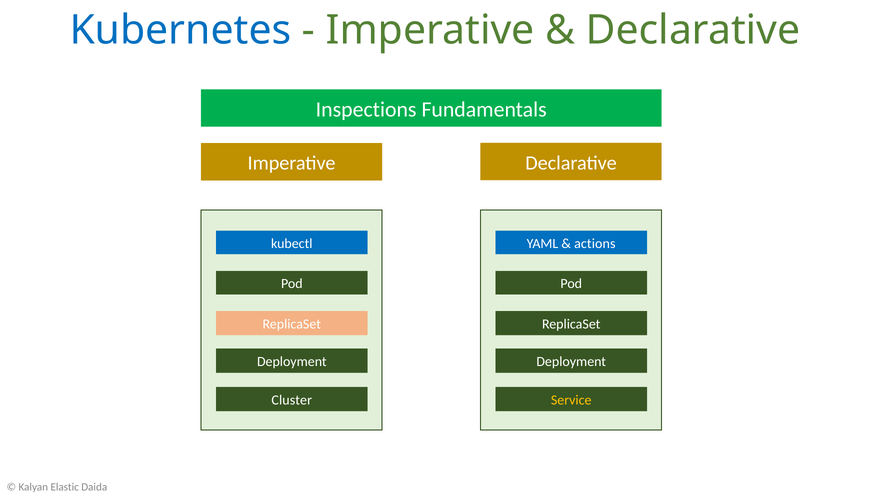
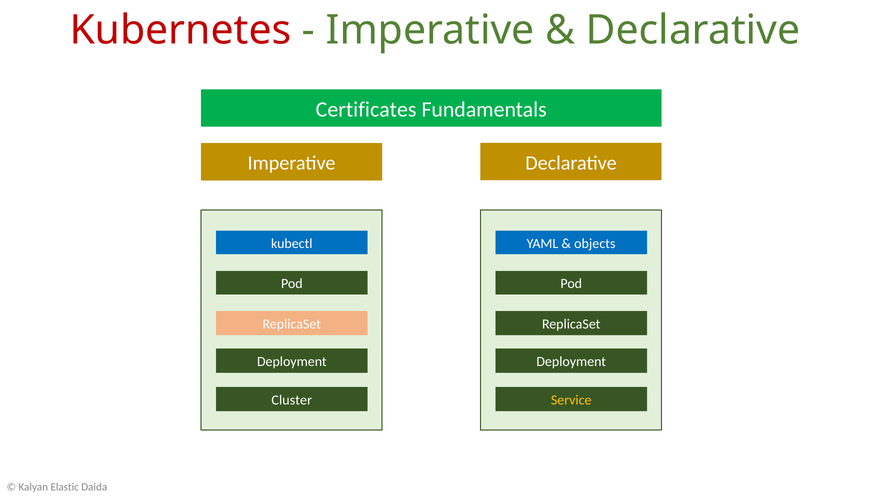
Kubernetes colour: blue -> red (180, 30)
Inspections: Inspections -> Certificates (366, 109)
actions: actions -> objects (595, 243)
